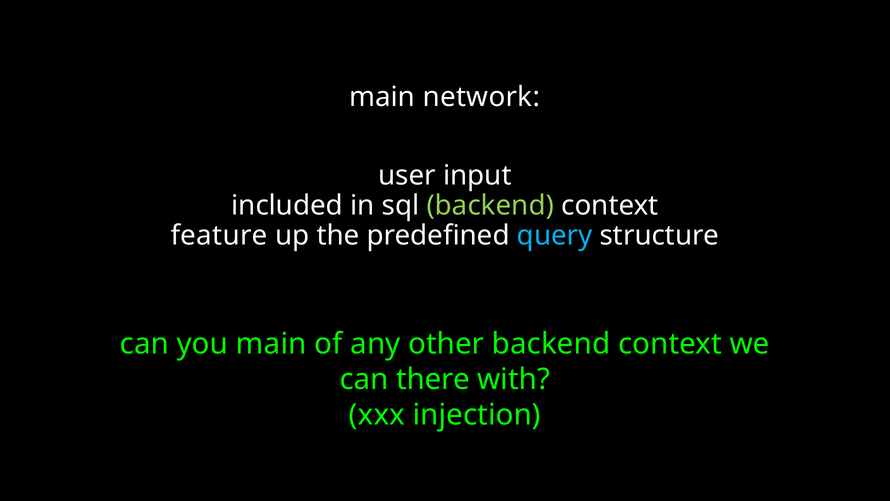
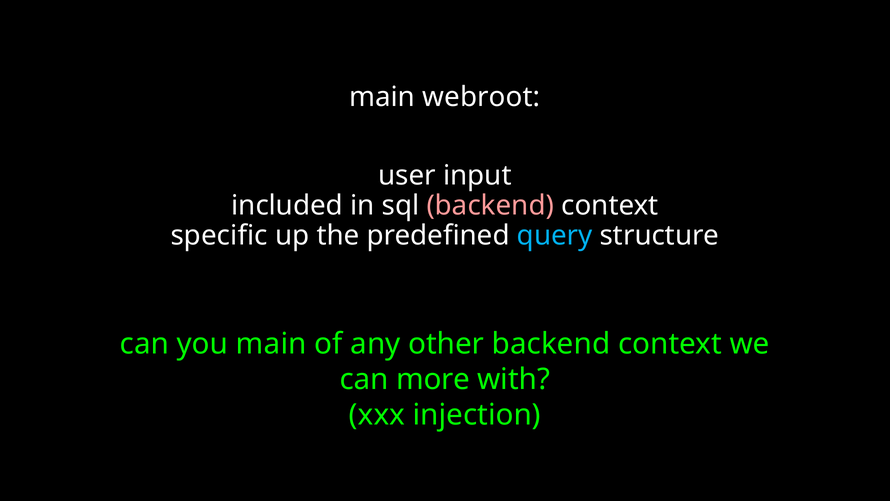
network: network -> webroot (481, 97)
backend colour: light green -> pink (490, 205)
feature: feature -> specific (219, 235)
there: there -> more (433, 379)
